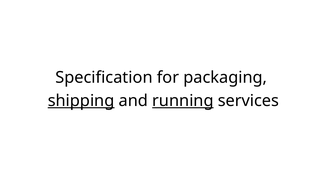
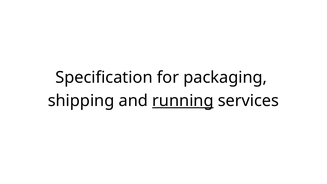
shipping underline: present -> none (81, 101)
